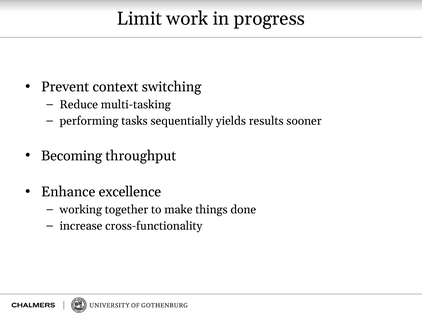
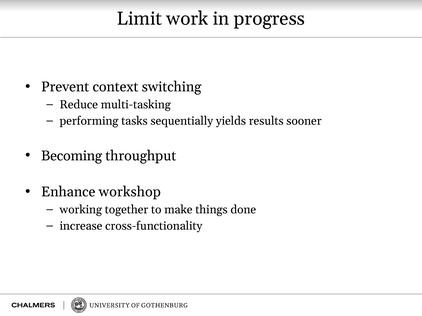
excellence: excellence -> workshop (130, 192)
